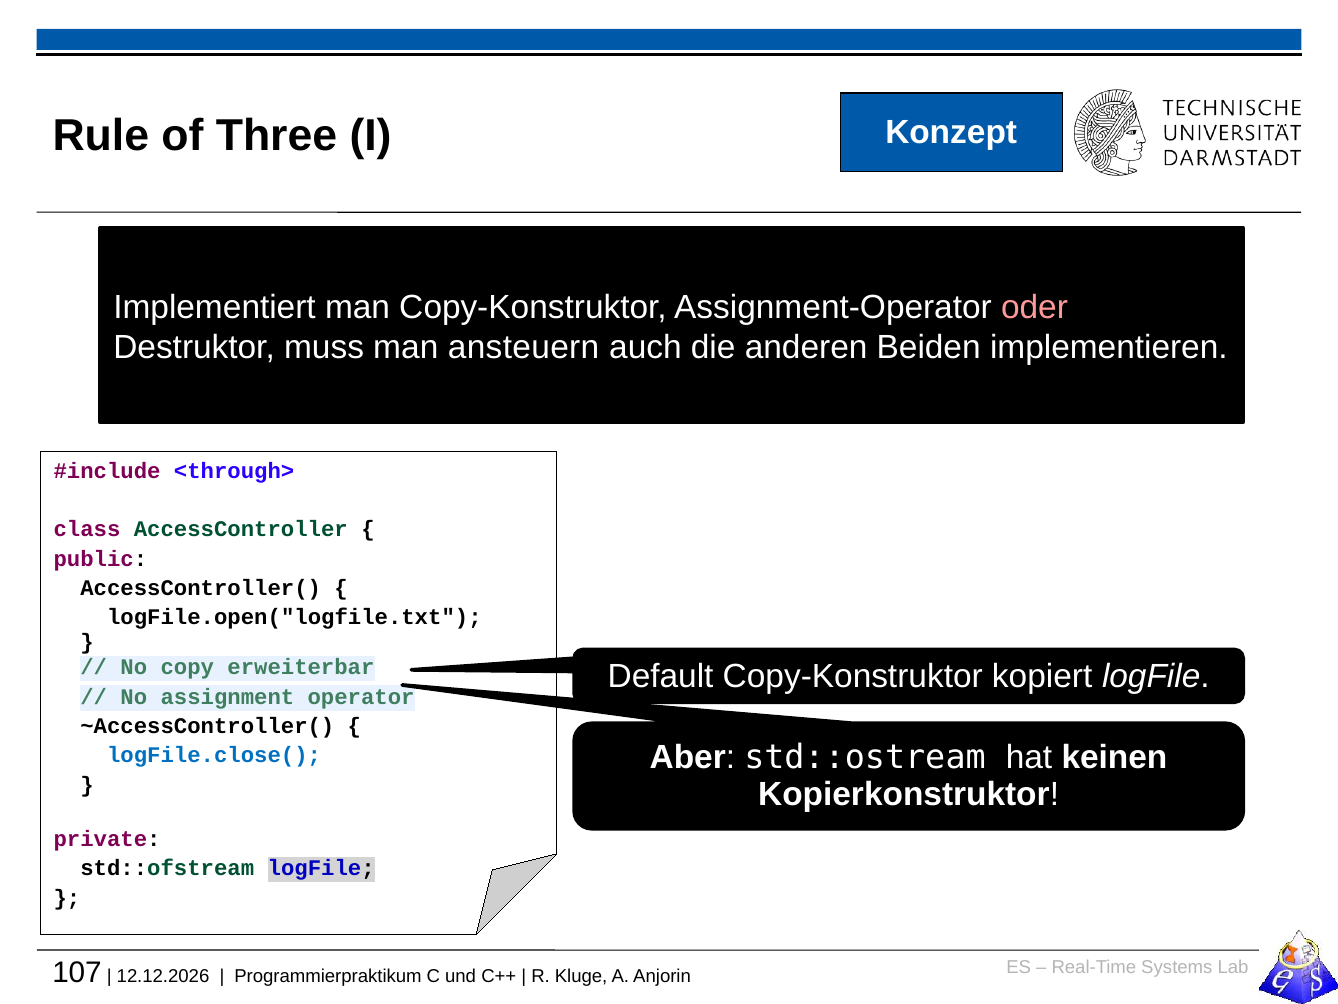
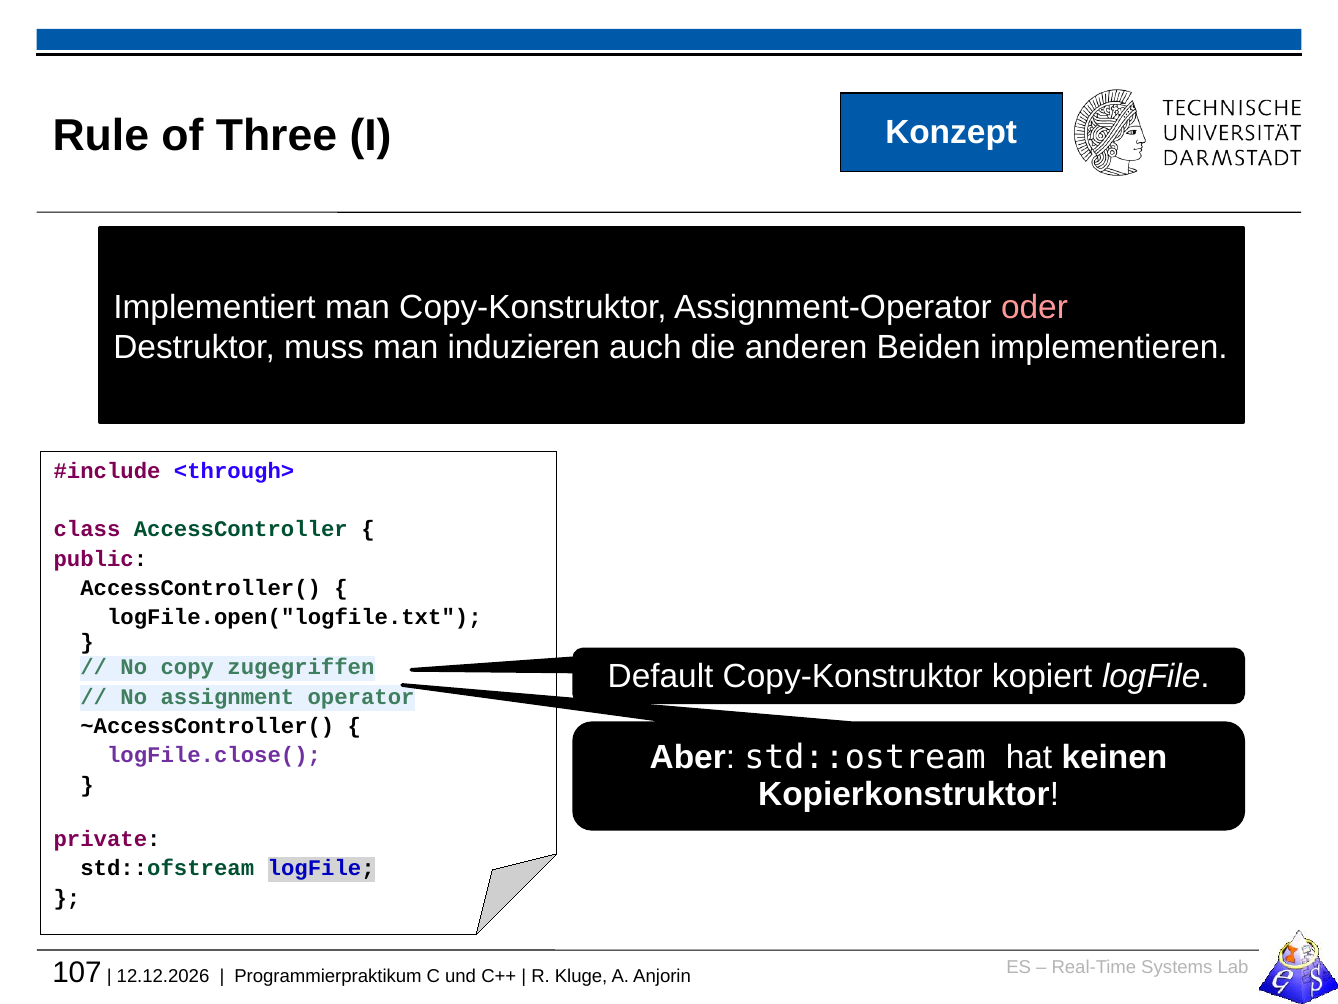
ansteuern: ansteuern -> induzieren (524, 347)
erweiterbar: erweiterbar -> zugegriffen (301, 667)
logFile.close( colour: blue -> purple (214, 755)
